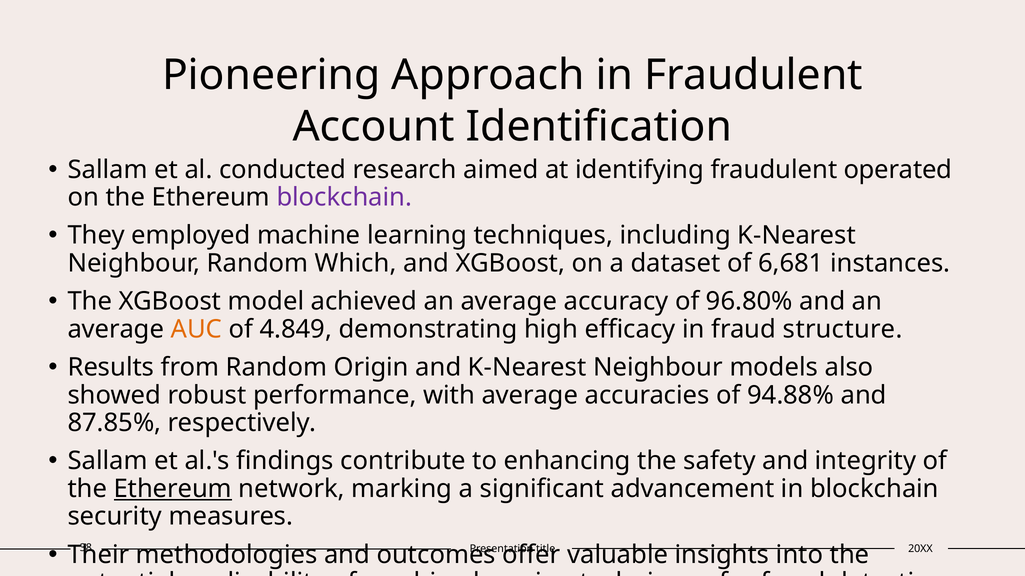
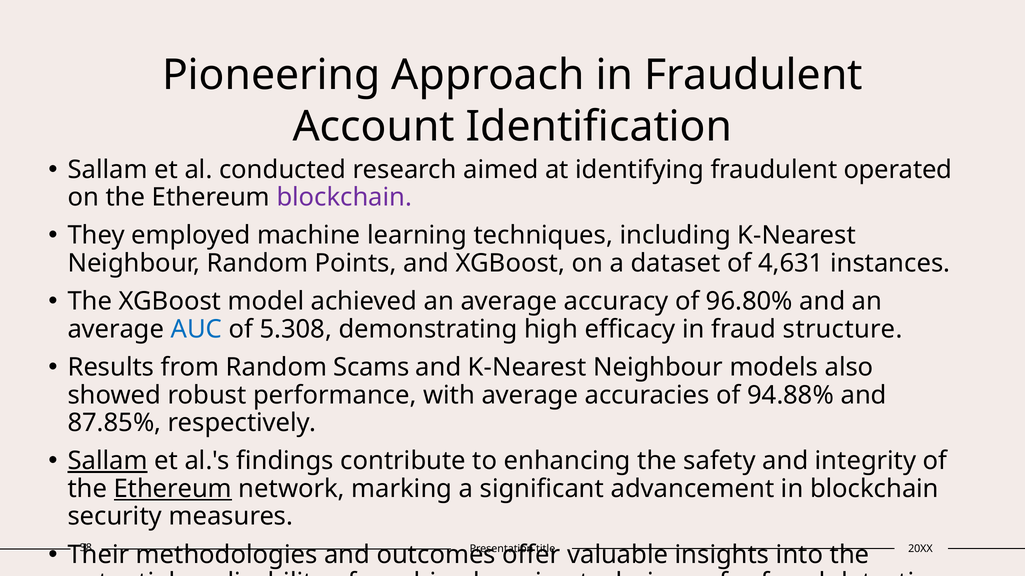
Which: Which -> Points (356, 263)
6,681: 6,681 -> 4,631 (791, 263)
AUC colour: orange -> blue (196, 329)
4.849: 4.849 -> 5.308 (296, 329)
Origin: Origin -> Scams (371, 368)
Sallam underline: none -> present (108, 461)
